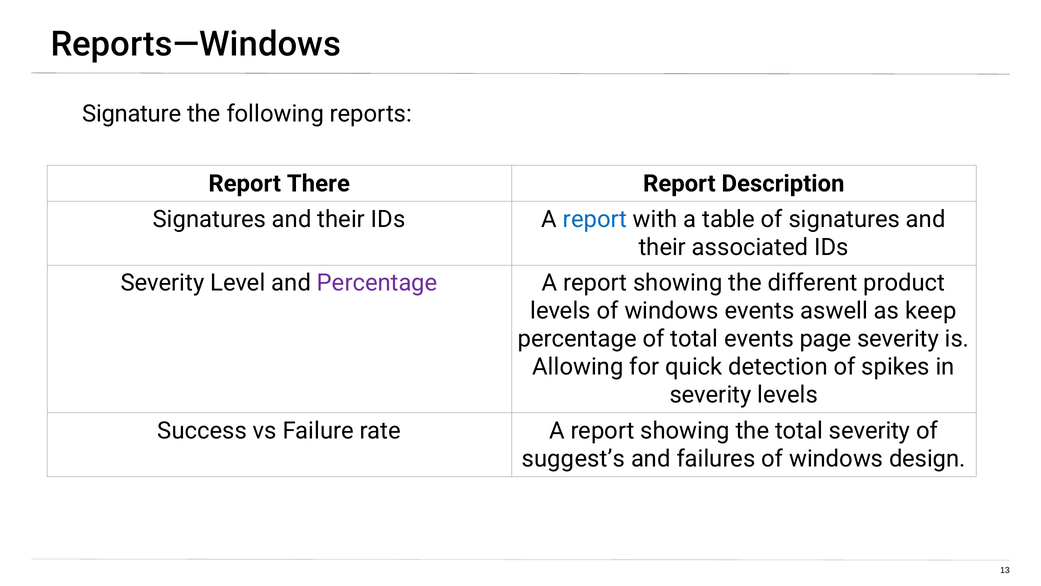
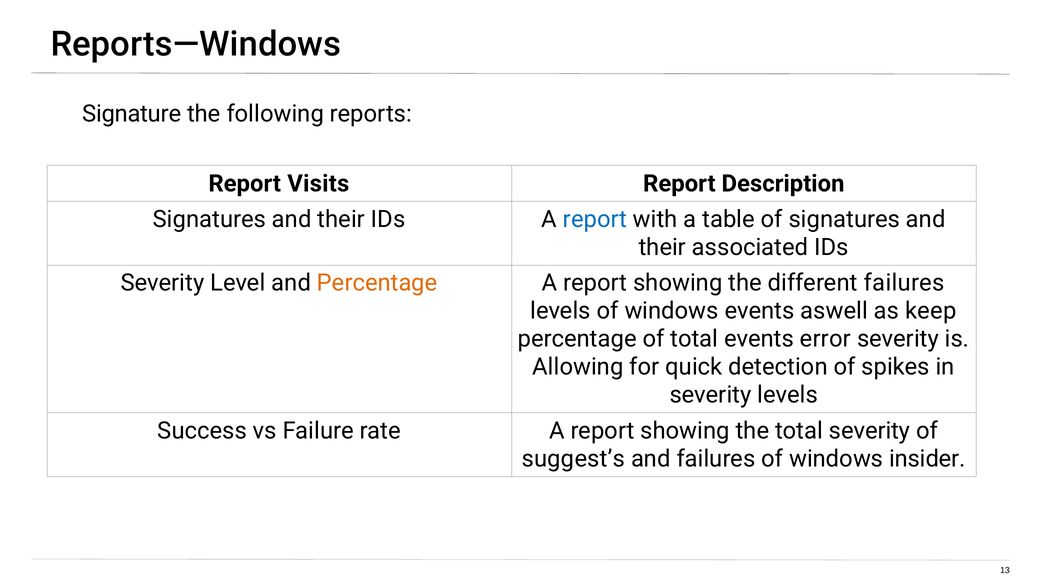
There: There -> Visits (318, 183)
Percentage colour: purple -> orange (377, 283)
different product: product -> failures (904, 283)
page: page -> error (825, 339)
design: design -> insider (927, 459)
